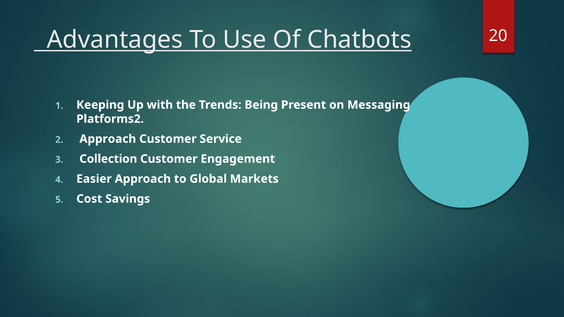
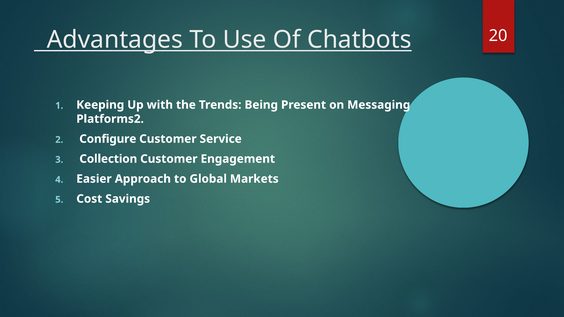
Approach: Approach -> Configure (108, 139)
